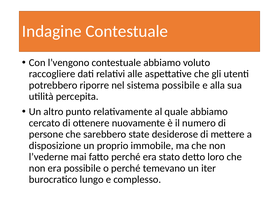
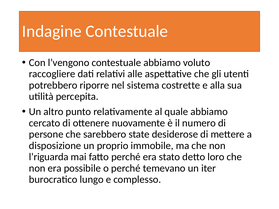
sistema possibile: possibile -> costrette (181, 85)
l’vederne: l’vederne -> l’riguarda (49, 157)
